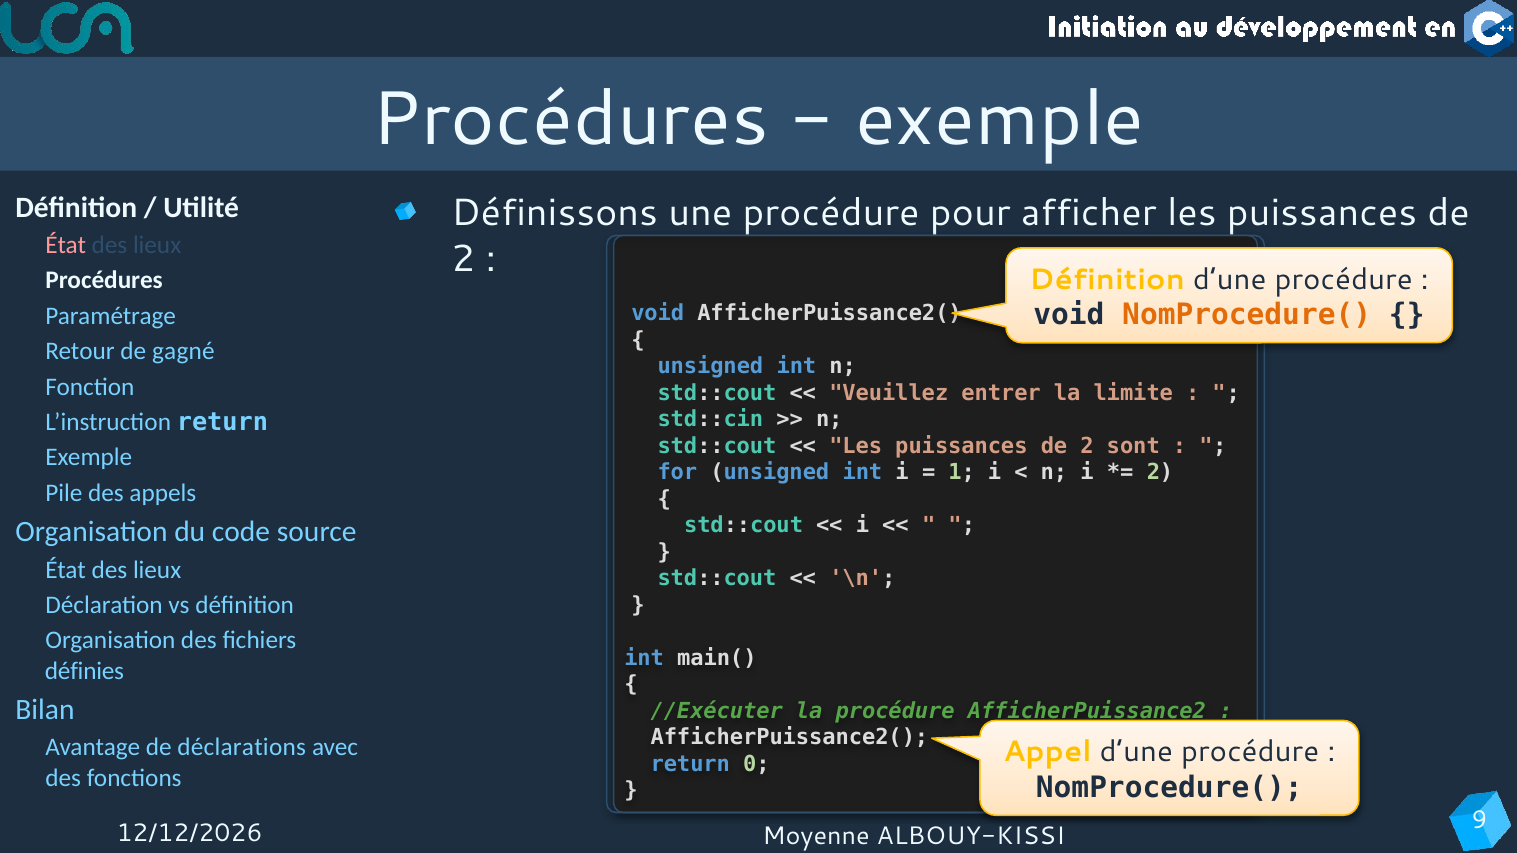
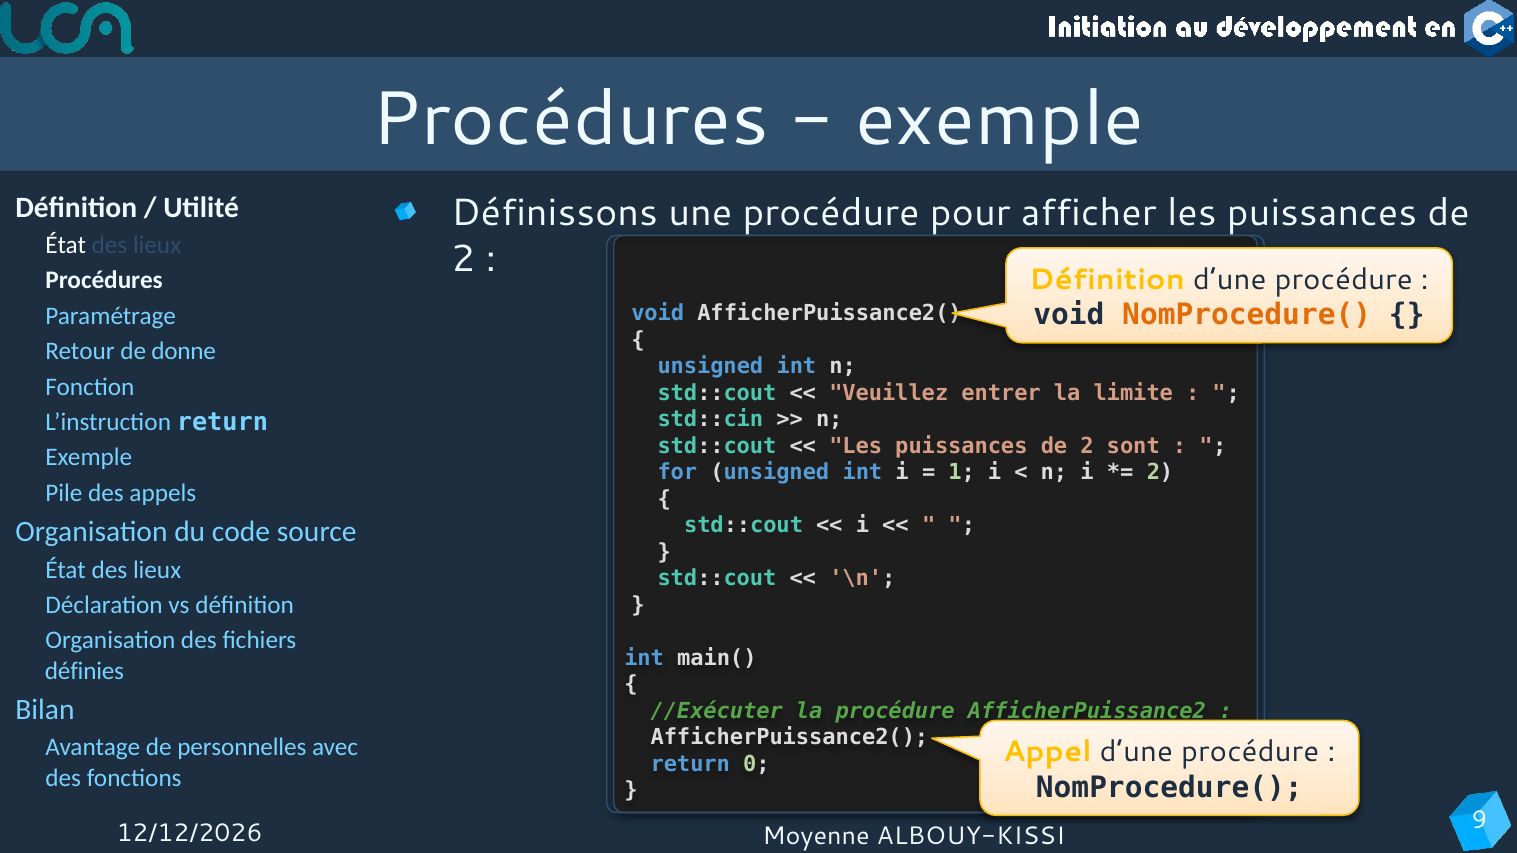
État colour: pink -> white (66, 245)
gagné: gagné -> donne (184, 351)
déclarations: déclarations -> personnelles (242, 748)
